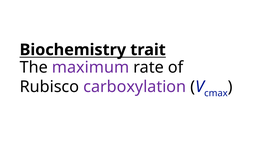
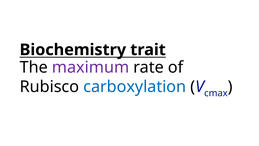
carboxylation colour: purple -> blue (135, 87)
